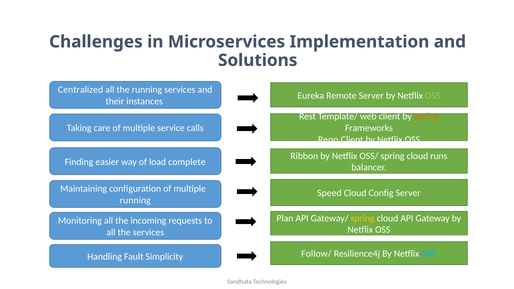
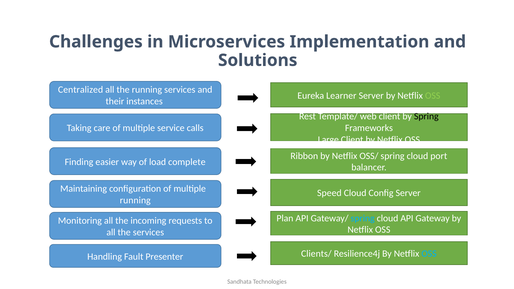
Remote: Remote -> Learner (341, 96)
Spring colour: orange -> black (426, 116)
Repo: Repo -> Large (328, 140)
runs: runs -> port (439, 156)
spring colour: yellow -> light blue (363, 218)
Follow/: Follow/ -> Clients/ (316, 254)
Simplicity: Simplicity -> Presenter (164, 257)
